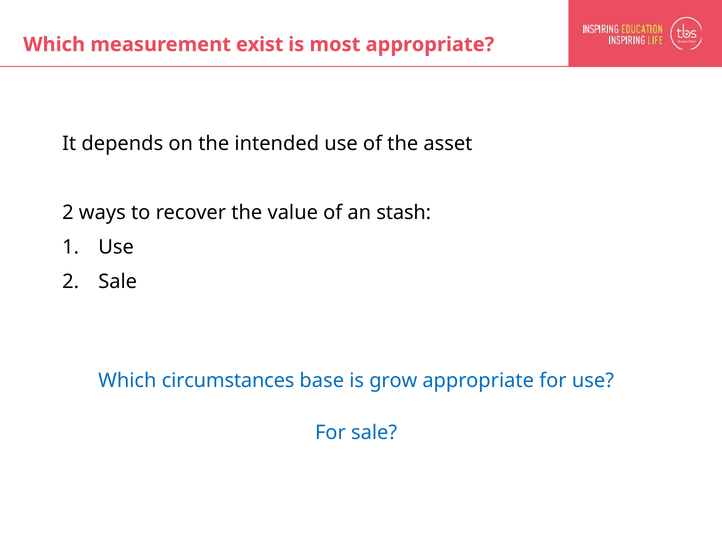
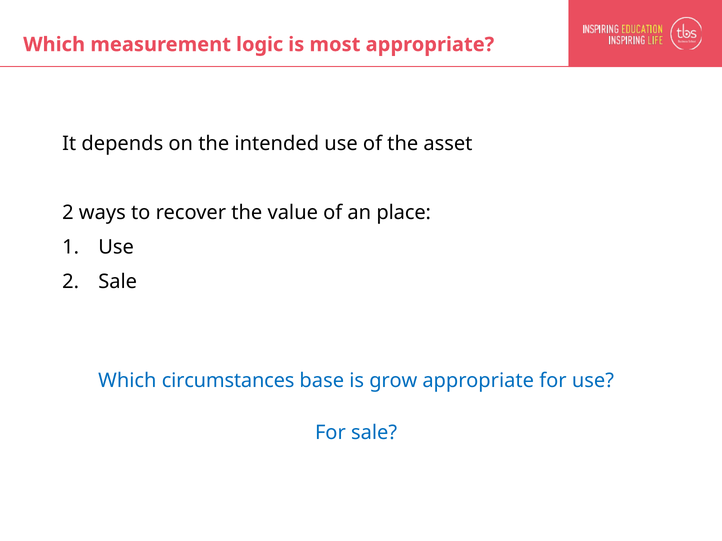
exist: exist -> logic (260, 45)
stash: stash -> place (404, 213)
